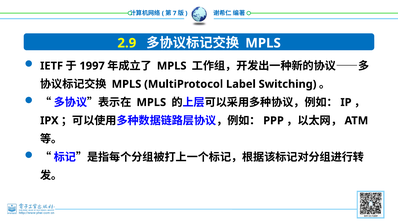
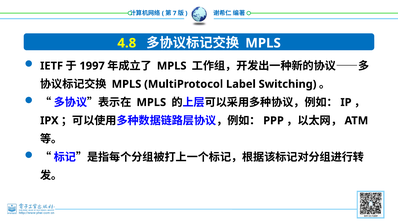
2.9: 2.9 -> 4.8 (127, 43)
